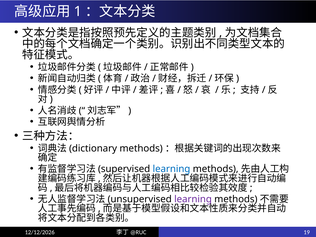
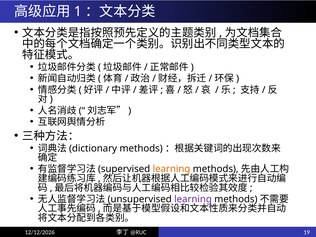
learning colour: blue -> orange (171, 169)
